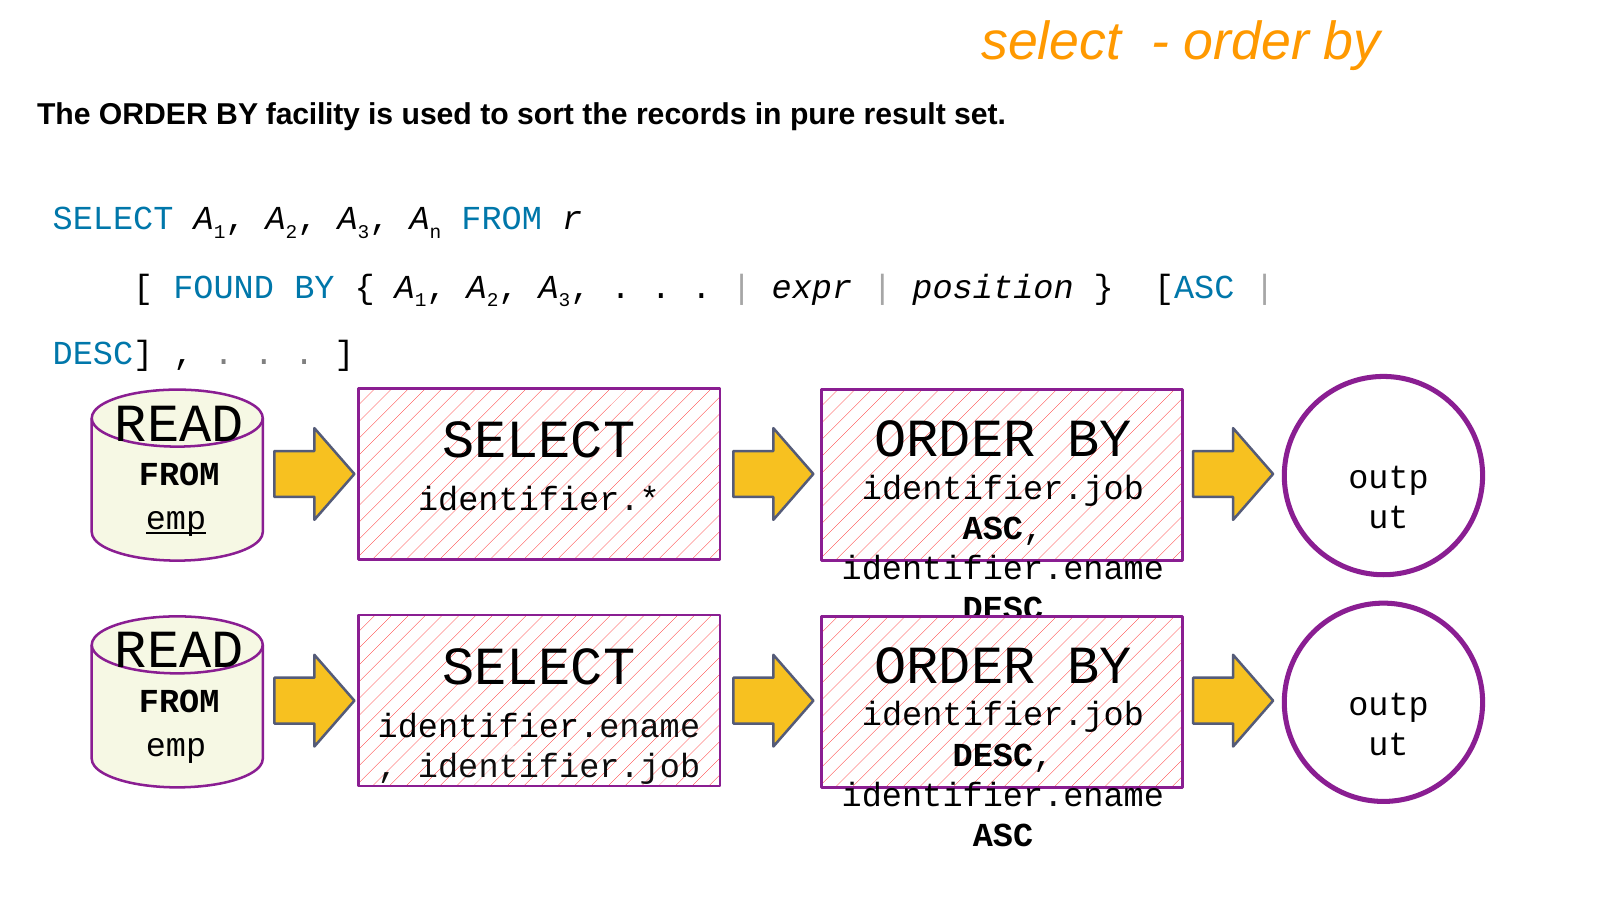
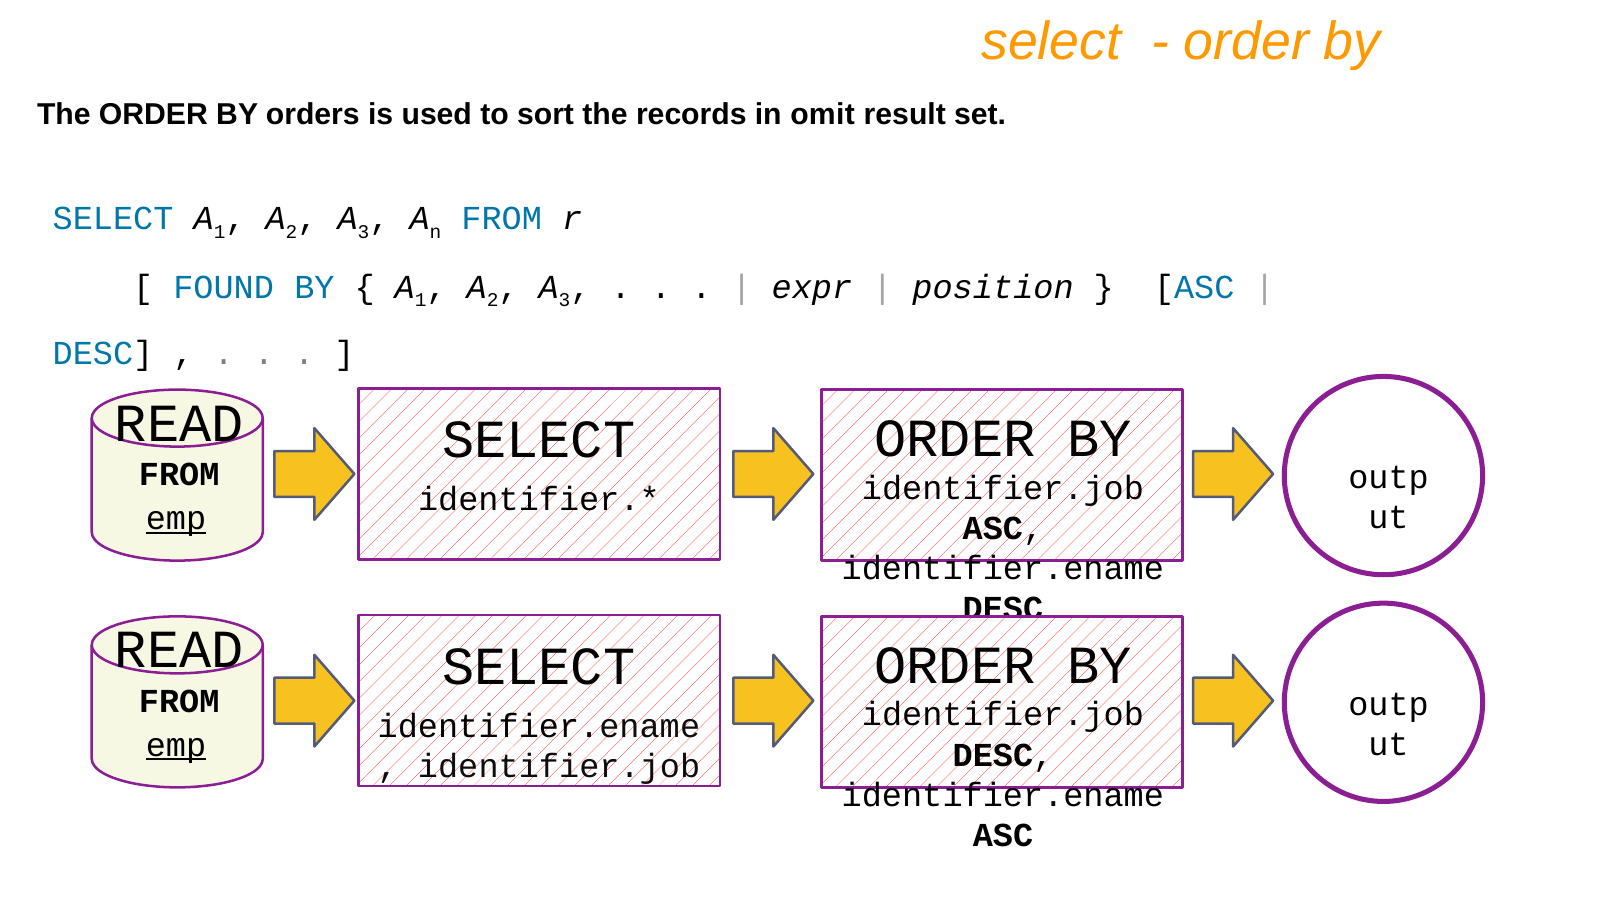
facility: facility -> orders (313, 115)
pure: pure -> omit (823, 115)
emp underline: none -> present (176, 745)
